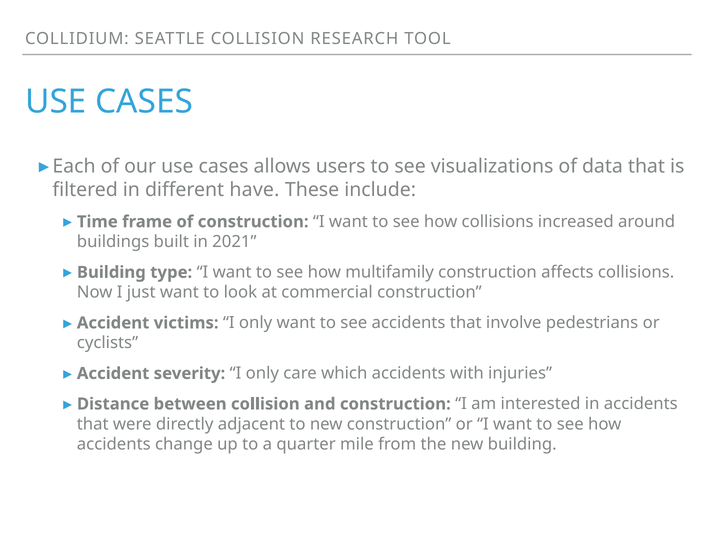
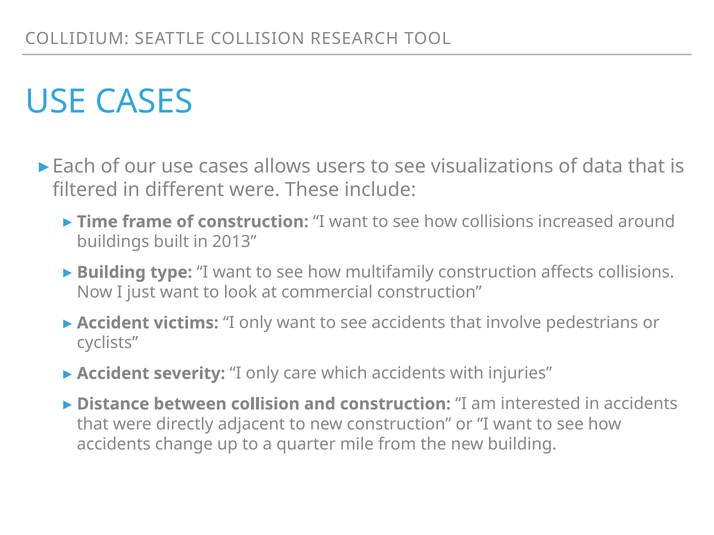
different have: have -> were (255, 190)
2021: 2021 -> 2013 (234, 242)
